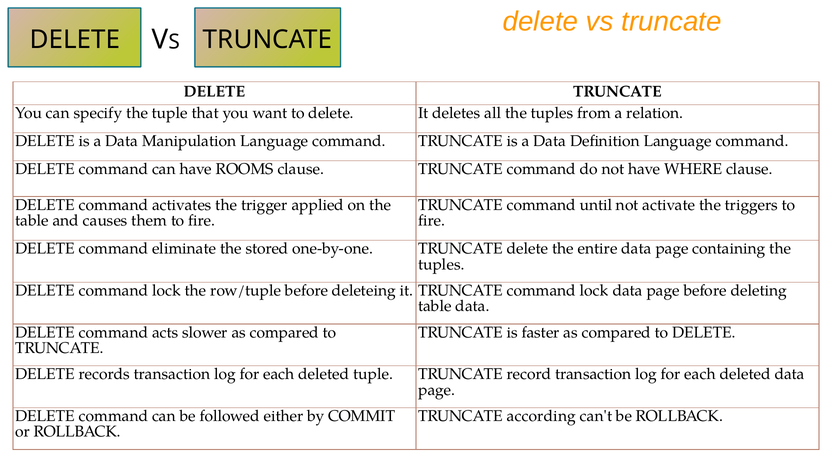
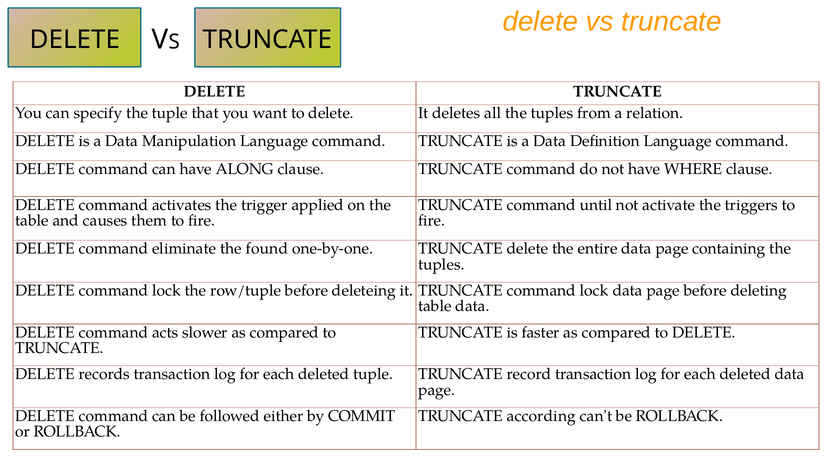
ROOMS: ROOMS -> ALONG (245, 169)
stored: stored -> found (267, 249)
